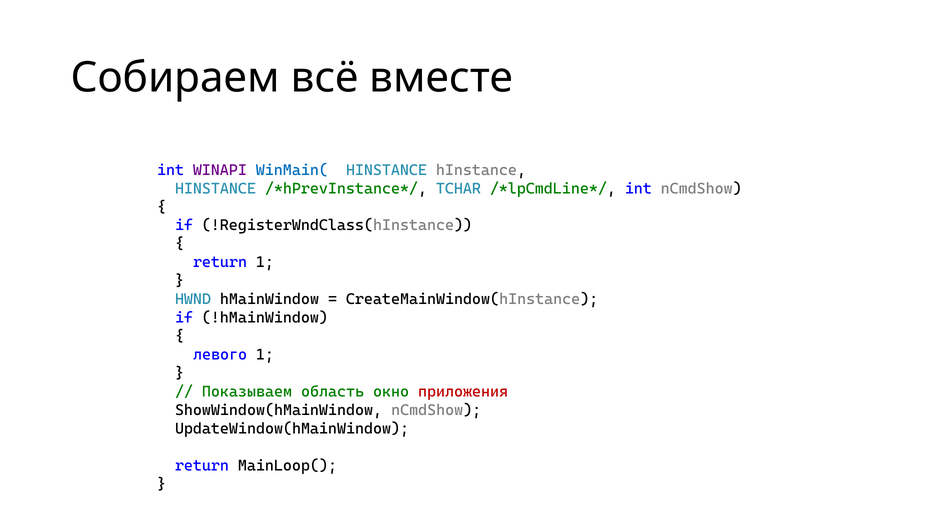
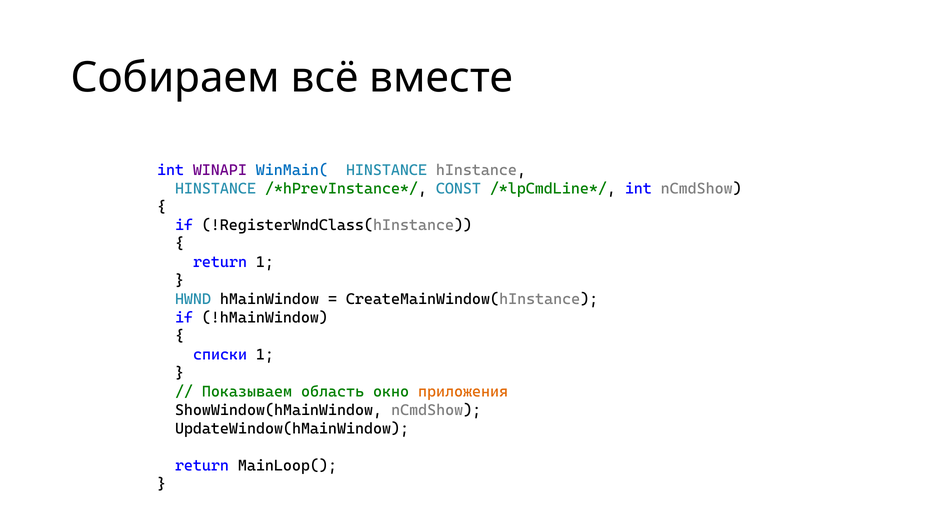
TCHAR: TCHAR -> CONST (458, 189)
левого: левого -> списки (220, 355)
приложения colour: red -> orange (463, 392)
